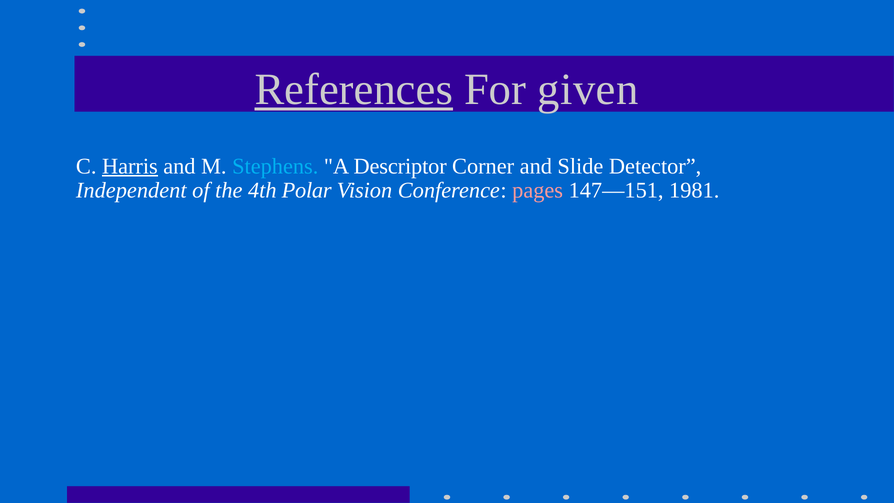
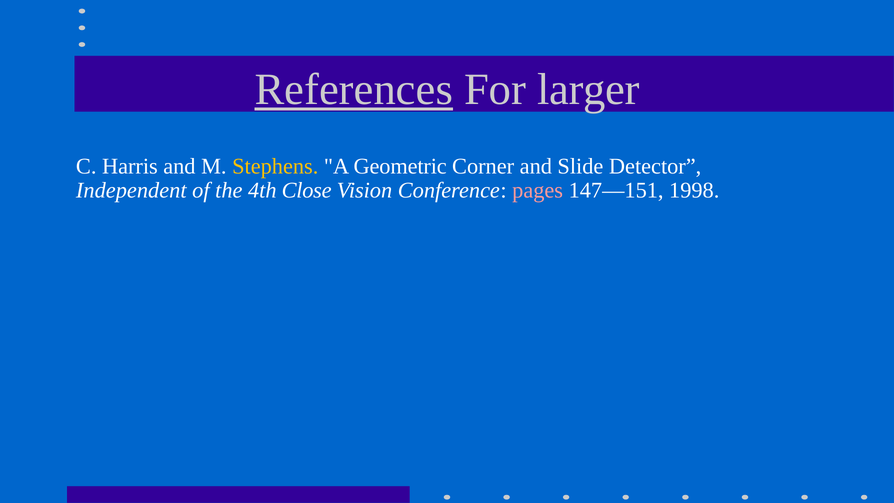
given: given -> larger (588, 90)
Harris underline: present -> none (130, 166)
Stephens colour: light blue -> yellow (275, 166)
Descriptor: Descriptor -> Geometric (400, 166)
Polar: Polar -> Close (307, 190)
1981: 1981 -> 1998 (694, 190)
